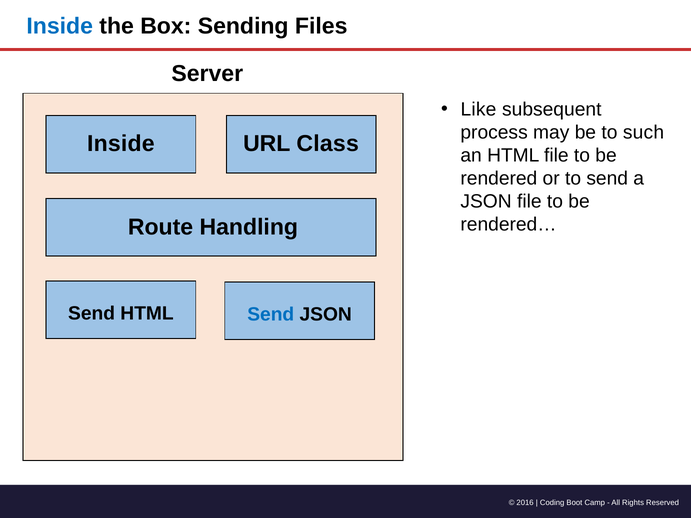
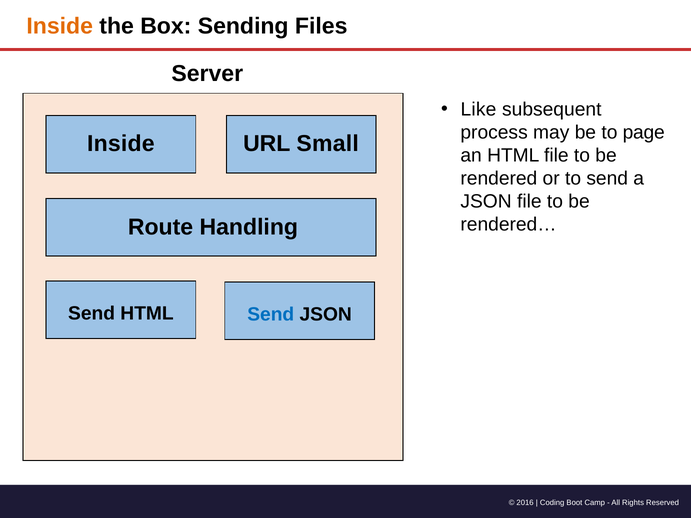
Inside colour: blue -> orange (60, 26)
such: such -> page (644, 133)
Class: Class -> Small (328, 144)
